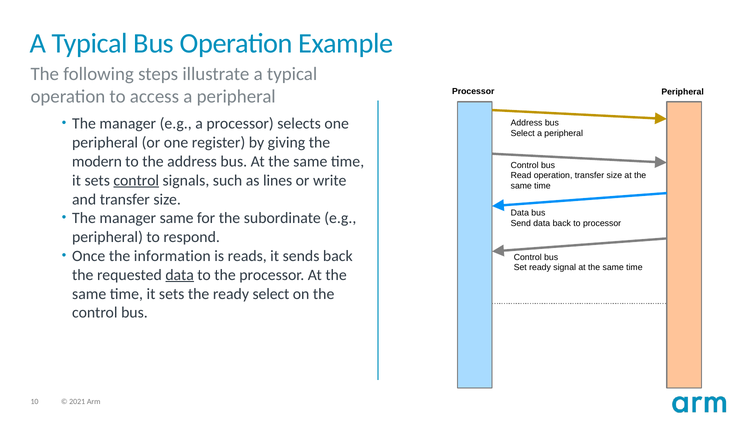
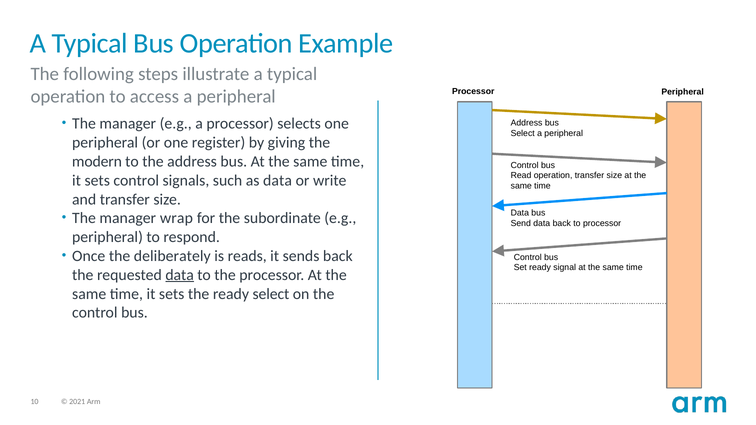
control underline: present -> none (136, 181)
as lines: lines -> data (278, 181)
manager same: same -> wrap (176, 218)
information: information -> deliberately (172, 256)
